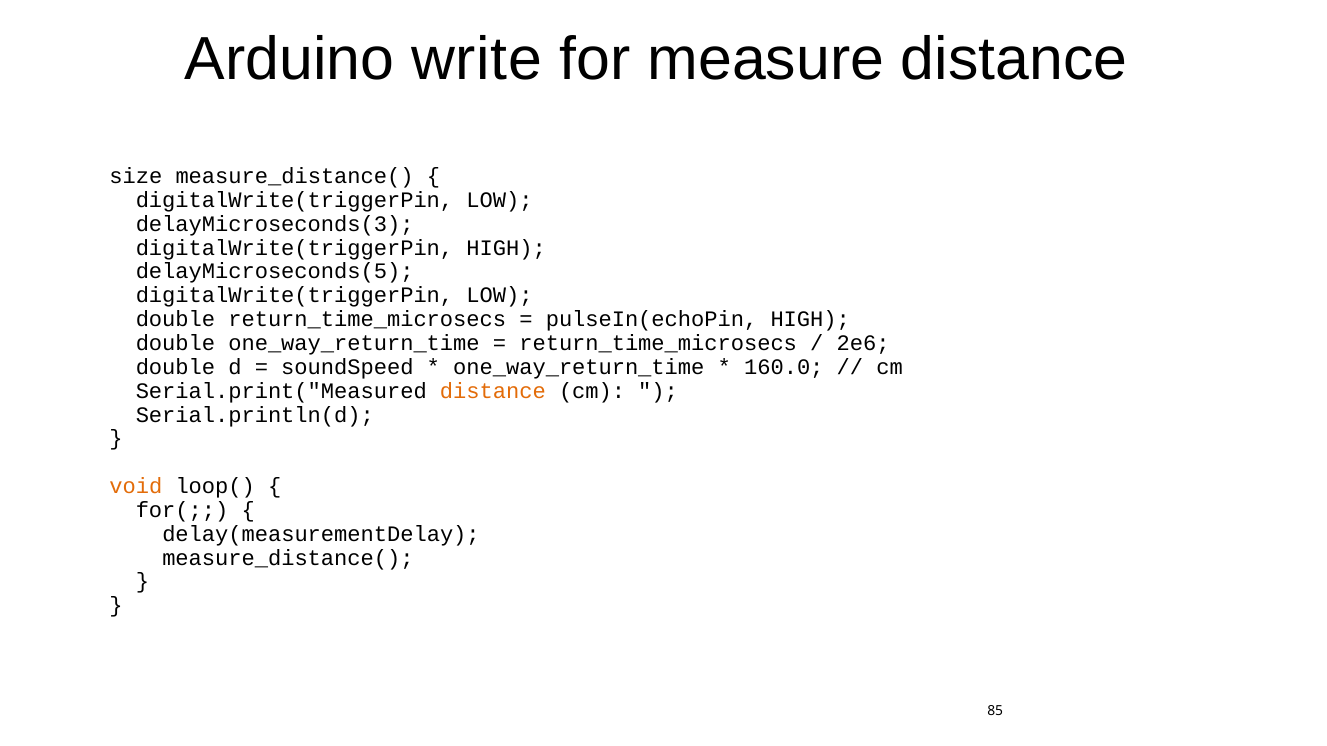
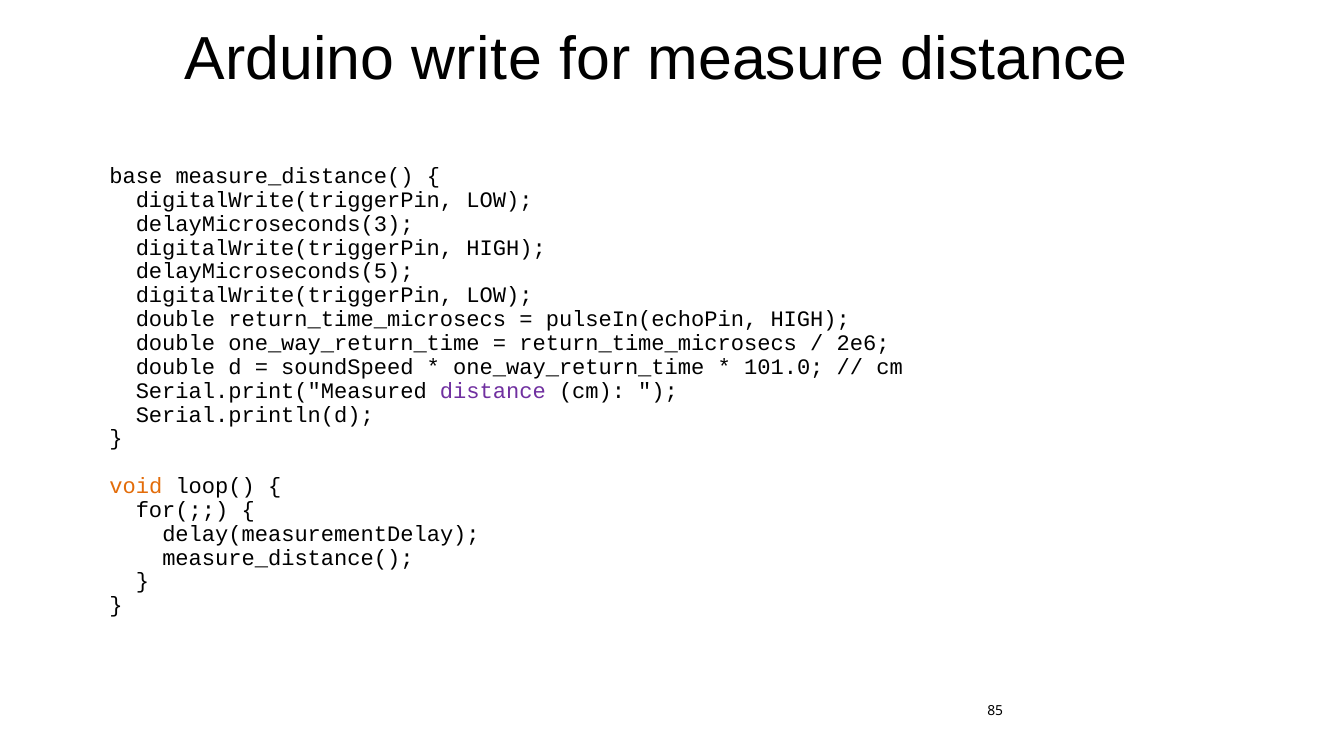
size: size -> base (136, 176)
160.0: 160.0 -> 101.0 (784, 367)
distance colour: orange -> purple (493, 391)
